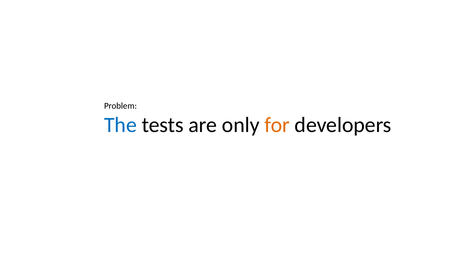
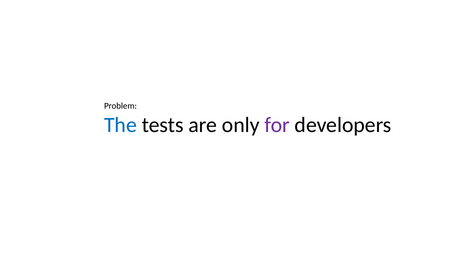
for colour: orange -> purple (277, 125)
